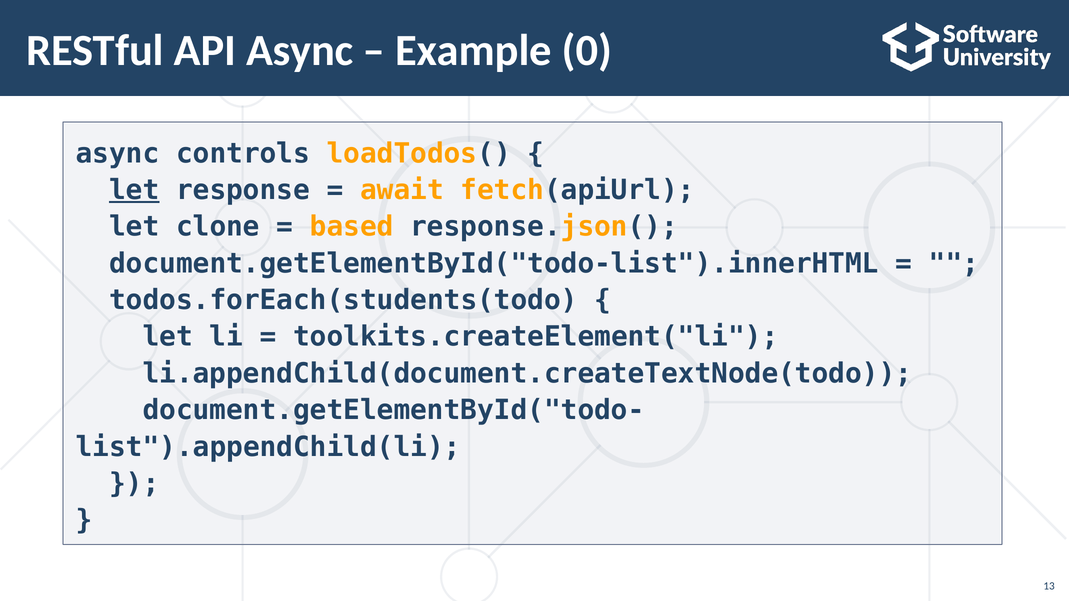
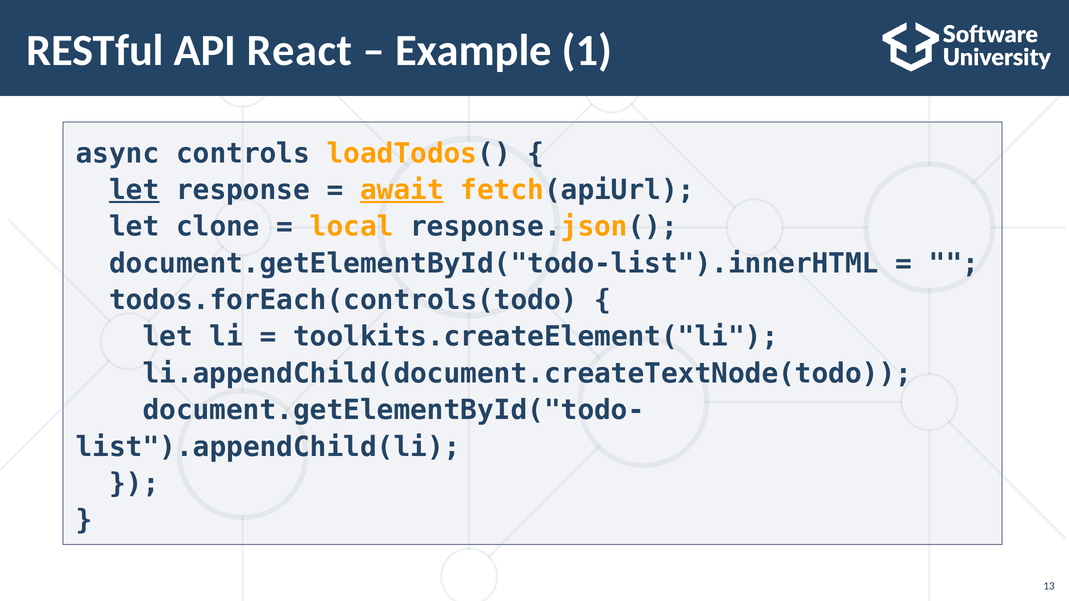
API Async: Async -> React (299, 51)
0: 0 -> 1 (587, 51)
await underline: none -> present (402, 190)
based: based -> local (352, 227)
todos.forEach(students(todo: todos.forEach(students(todo -> todos.forEach(controls(todo (343, 300)
